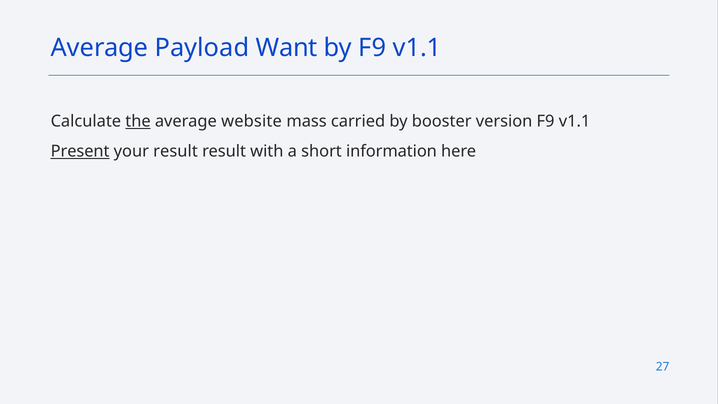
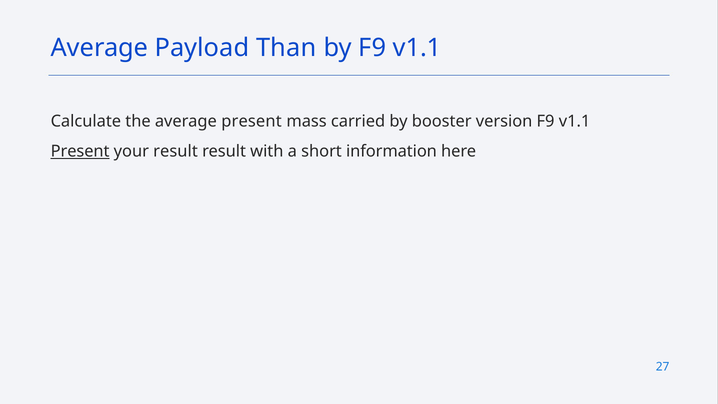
Want: Want -> Than (286, 48)
the underline: present -> none (138, 121)
average website: website -> present (251, 121)
